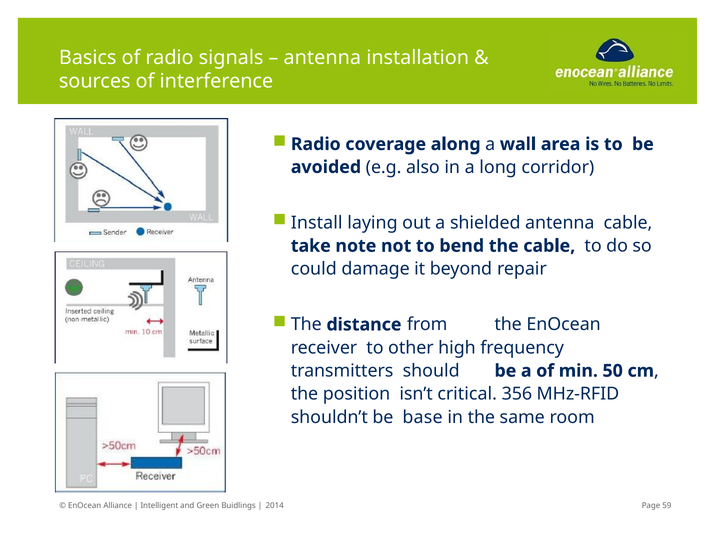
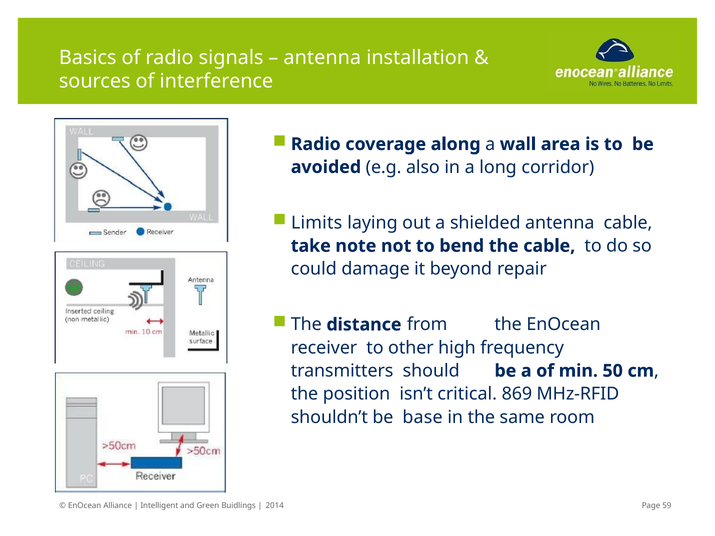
Install: Install -> Limits (317, 223)
356: 356 -> 869 (517, 394)
